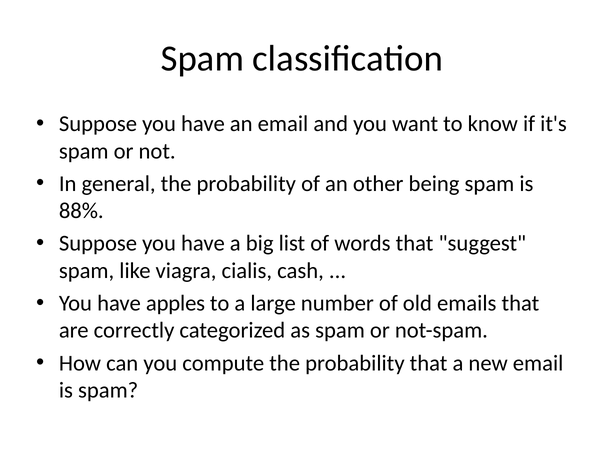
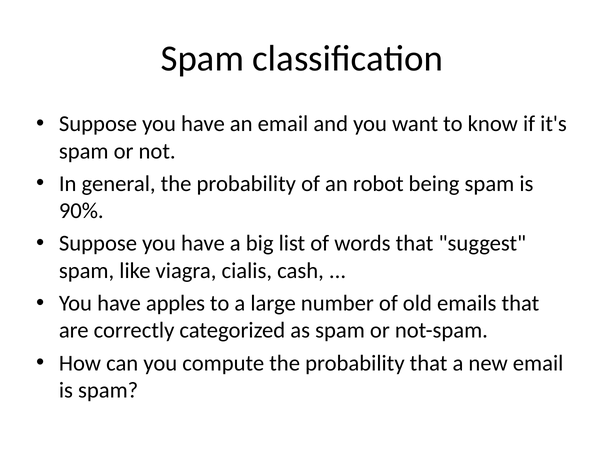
other: other -> robot (378, 184)
88%: 88% -> 90% (81, 211)
